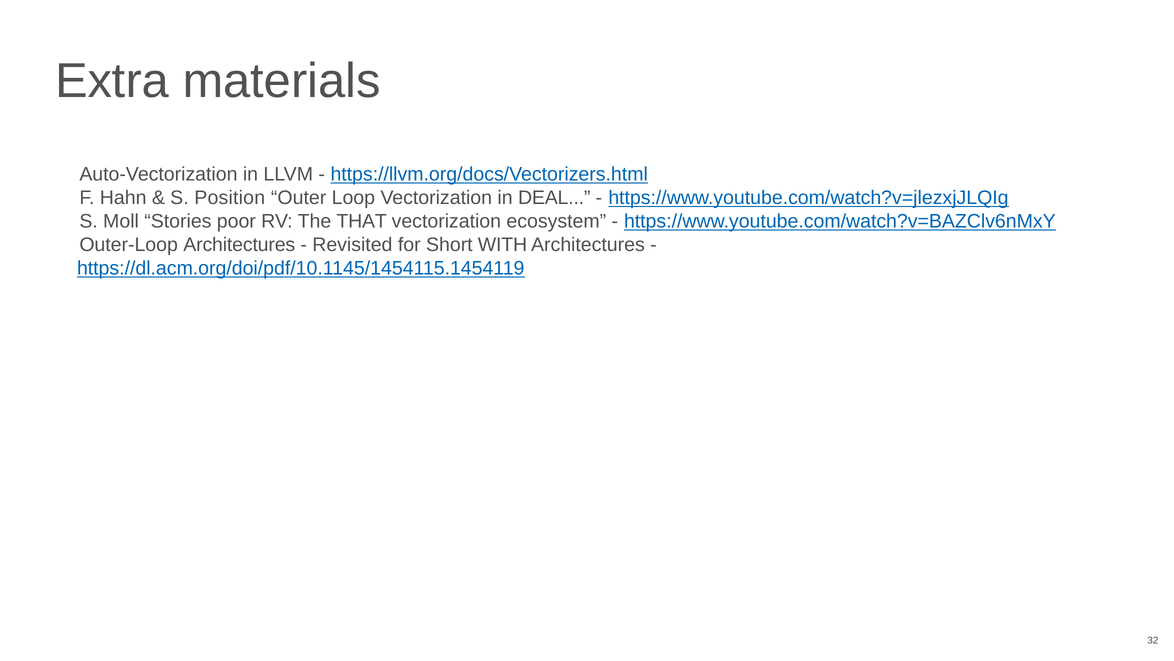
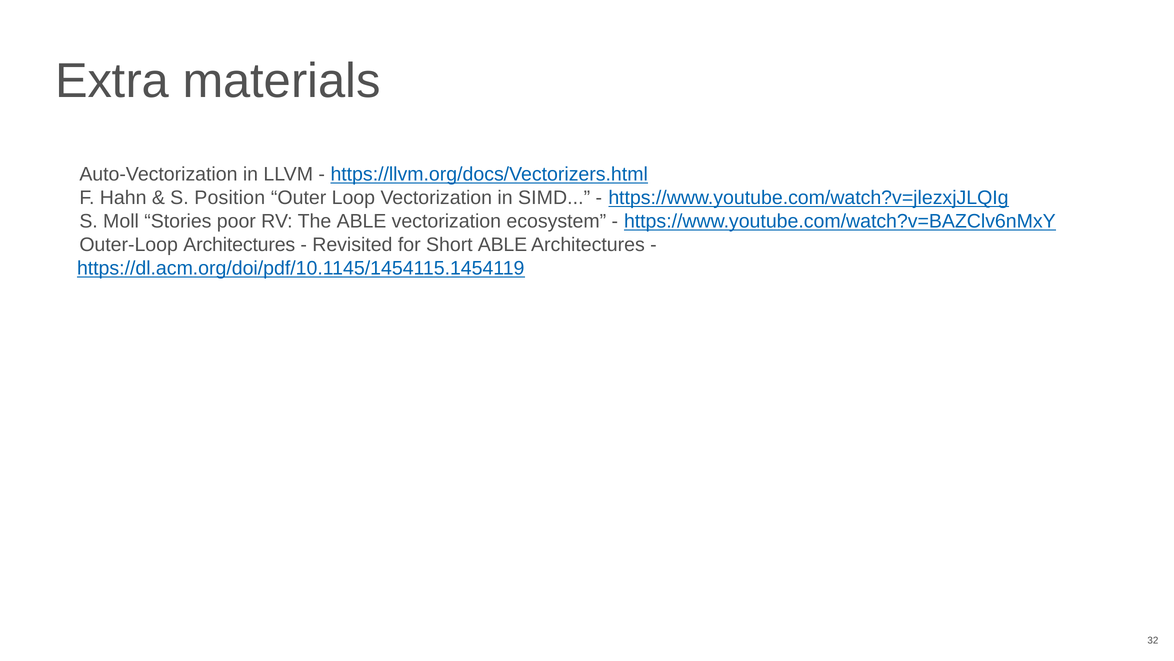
DEAL: DEAL -> SIMD (554, 198)
The THAT: THAT -> ABLE (362, 221)
Short WITH: WITH -> ABLE (502, 244)
